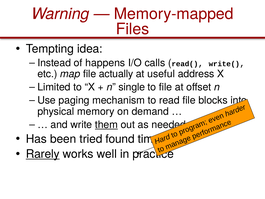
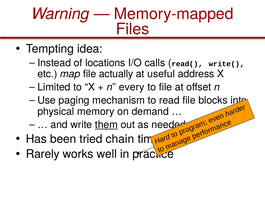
happens: happens -> locations (105, 63)
single: single -> every (132, 87)
found: found -> chain (120, 139)
Rarely underline: present -> none (43, 154)
